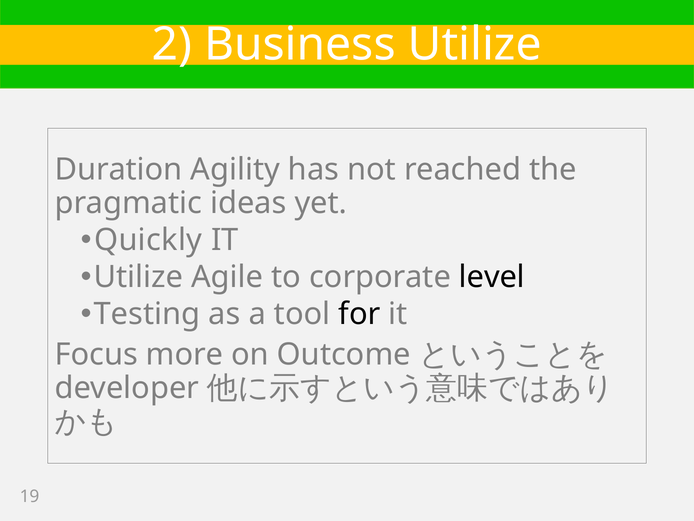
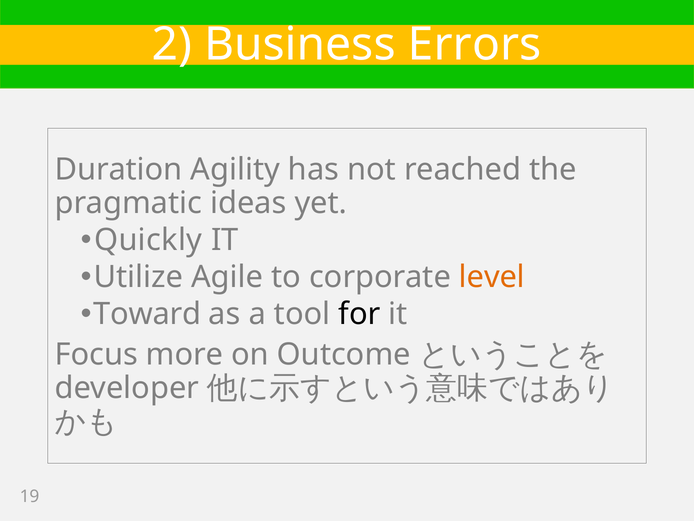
Business Utilize: Utilize -> Errors (475, 45)
level colour: black -> orange (492, 277)
Testing: Testing -> Toward (147, 314)
